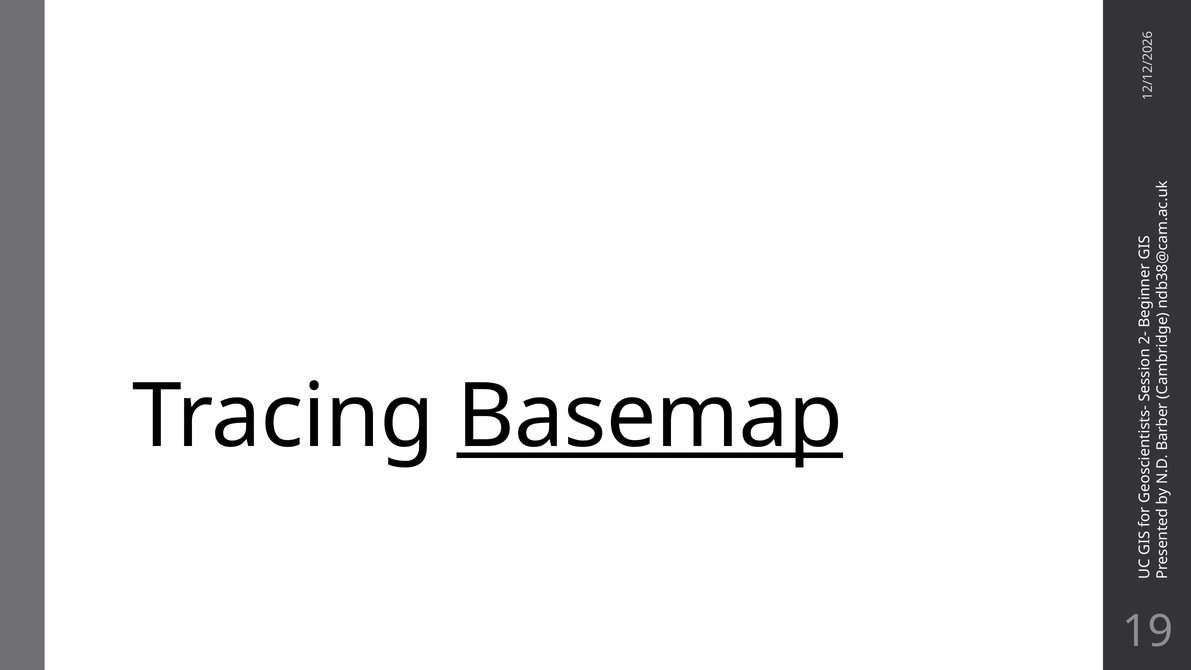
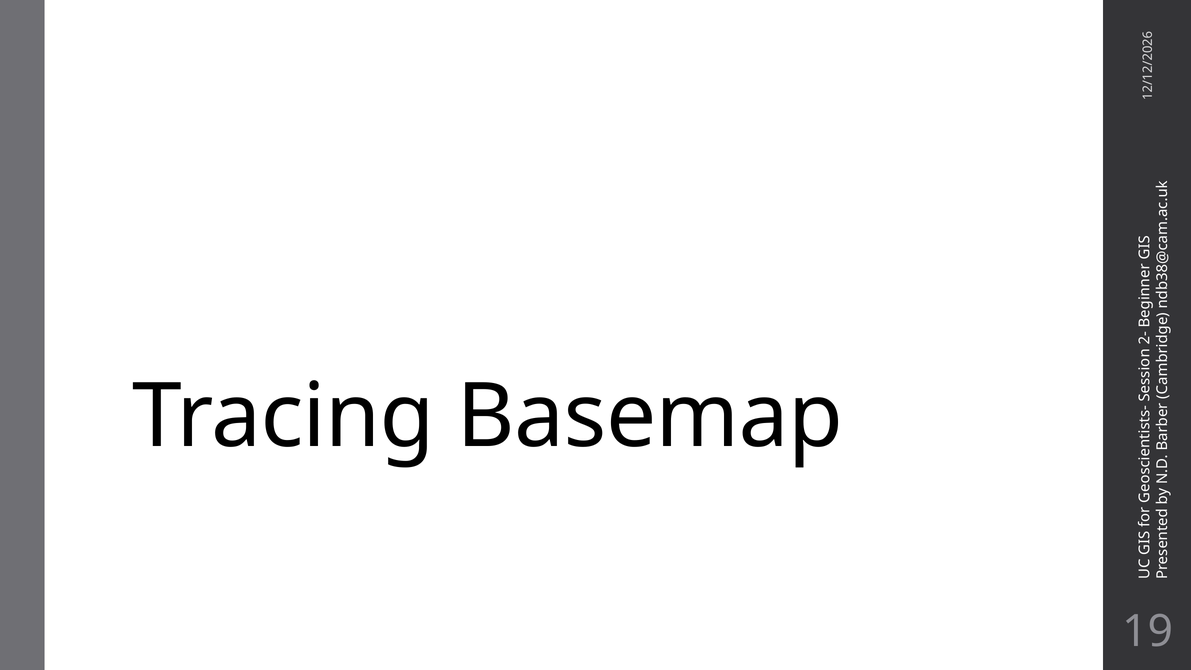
Basemap underline: present -> none (650, 417)
